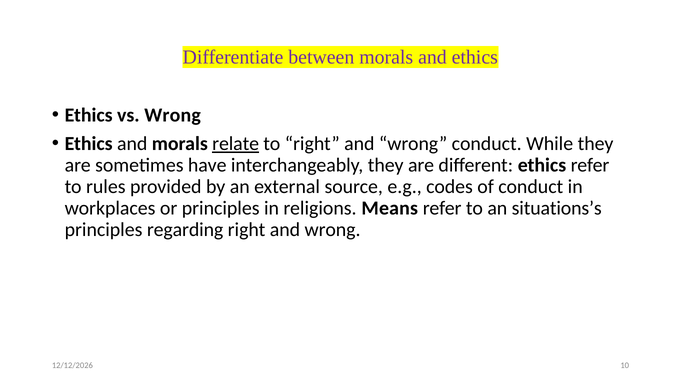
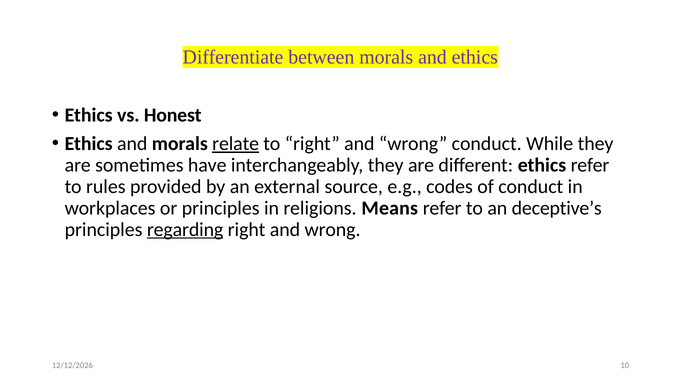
vs Wrong: Wrong -> Honest (173, 115)
situations’s: situations’s -> deceptive’s (557, 208)
regarding underline: none -> present (185, 230)
